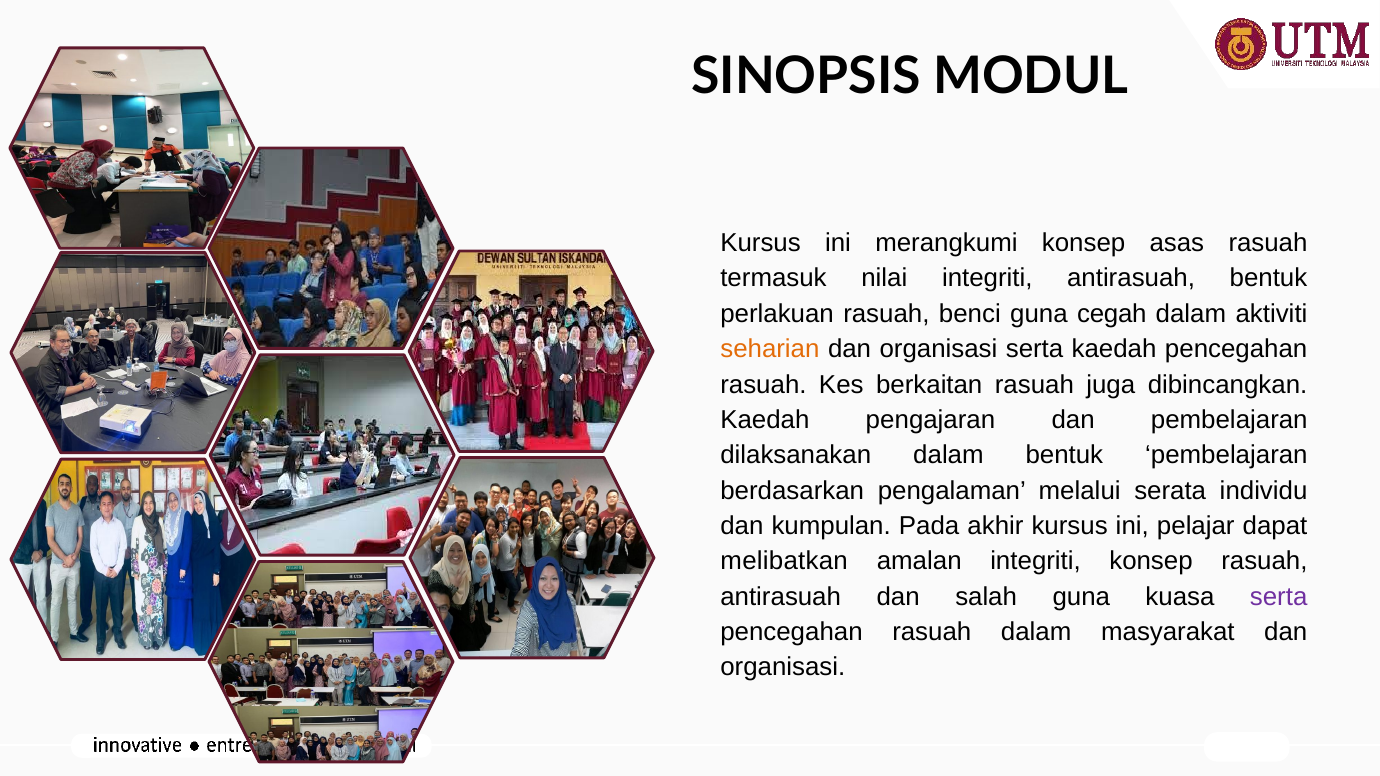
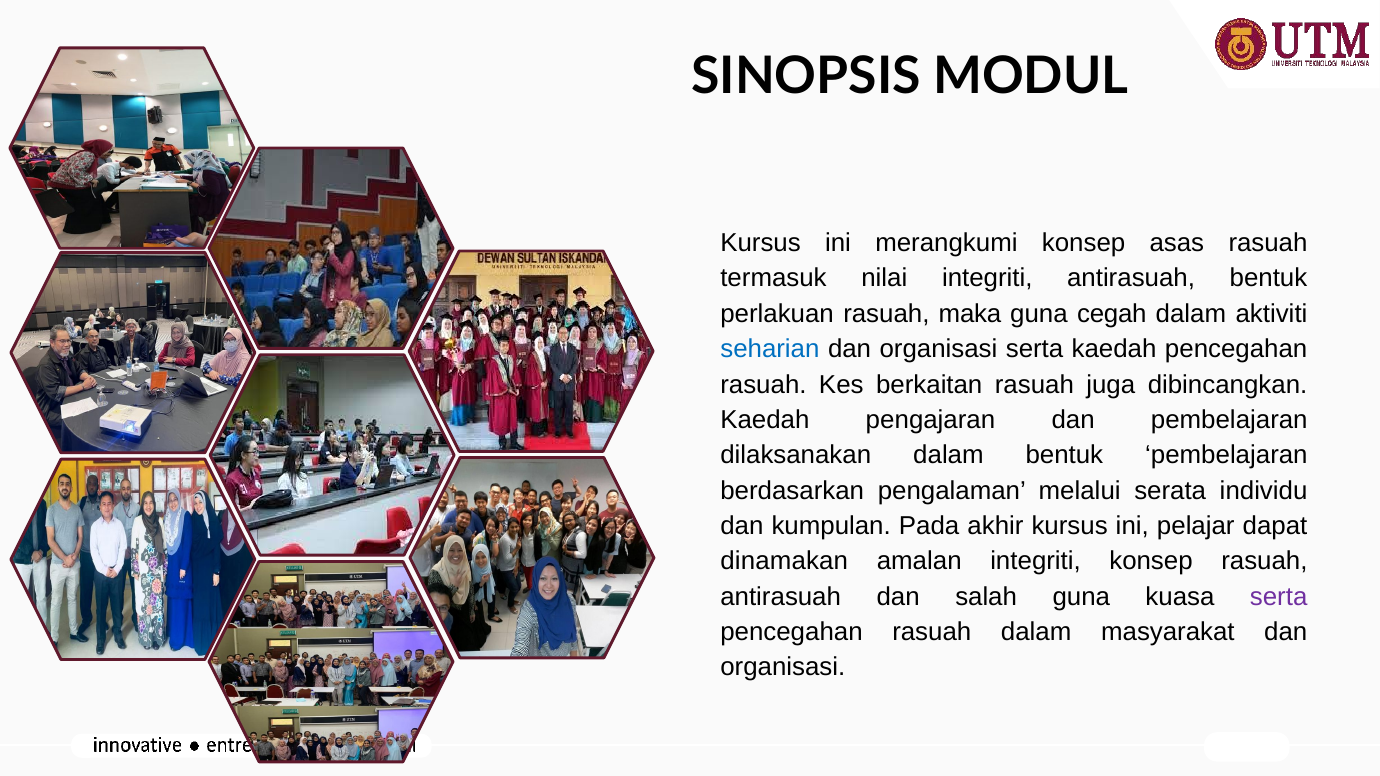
benci: benci -> maka (970, 314)
seharian colour: orange -> blue (770, 349)
melibatkan: melibatkan -> dinamakan (784, 561)
